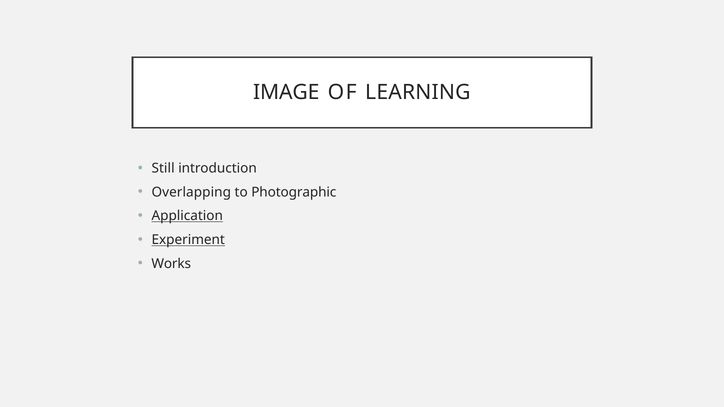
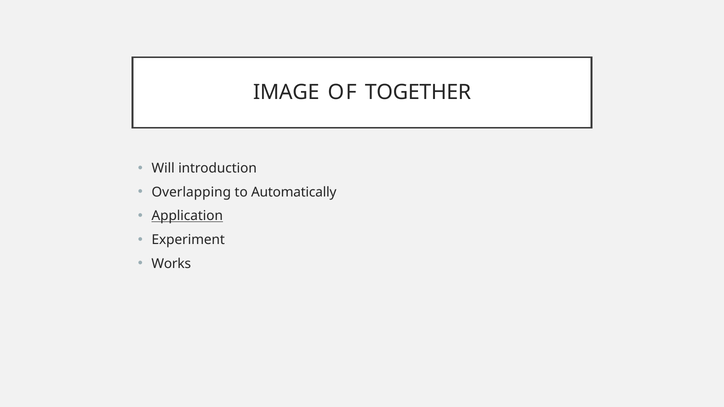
LEARNING: LEARNING -> TOGETHER (418, 92)
Still: Still -> Will (163, 168)
Photographic: Photographic -> Automatically (294, 192)
Experiment underline: present -> none (188, 240)
